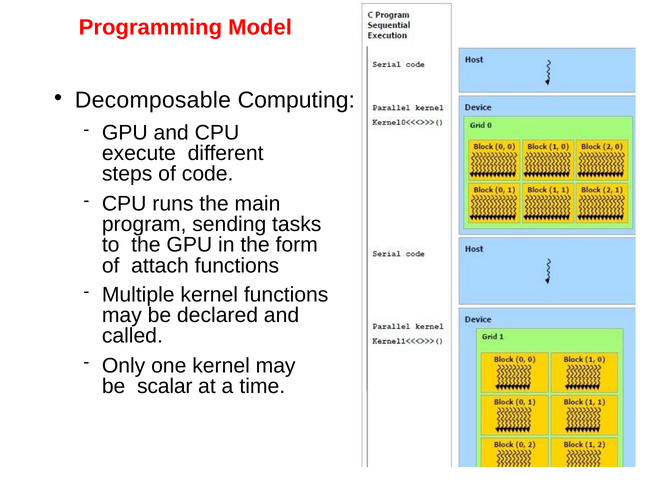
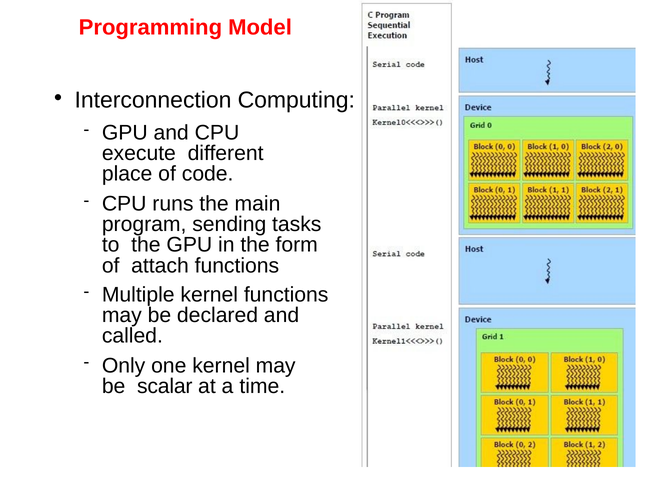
Decomposable: Decomposable -> Interconnection (153, 100)
steps: steps -> place (127, 174)
